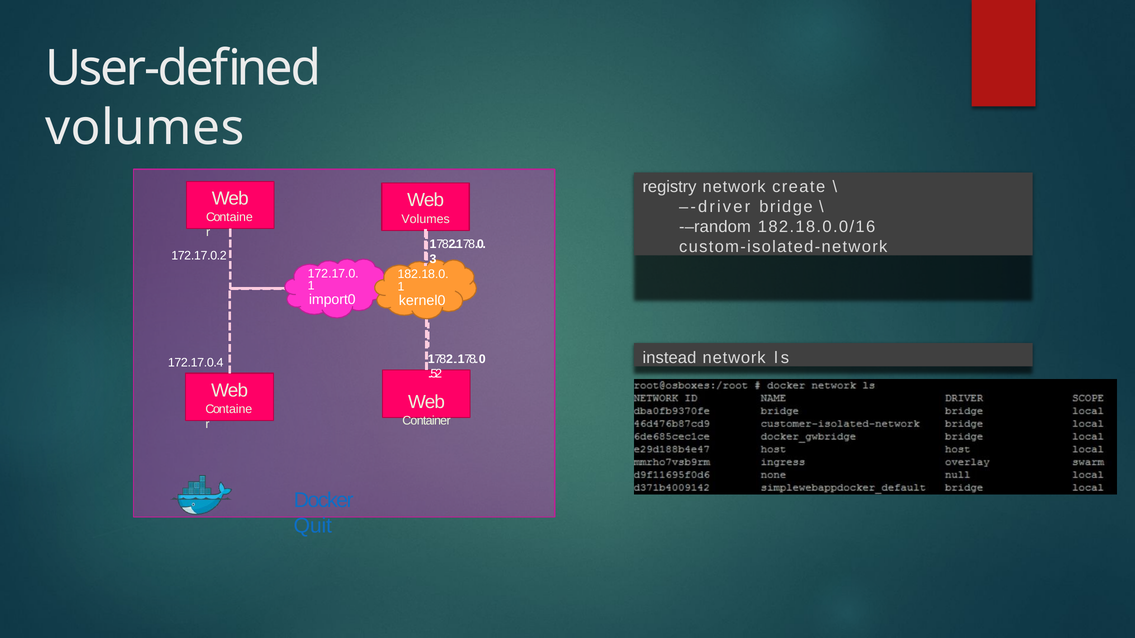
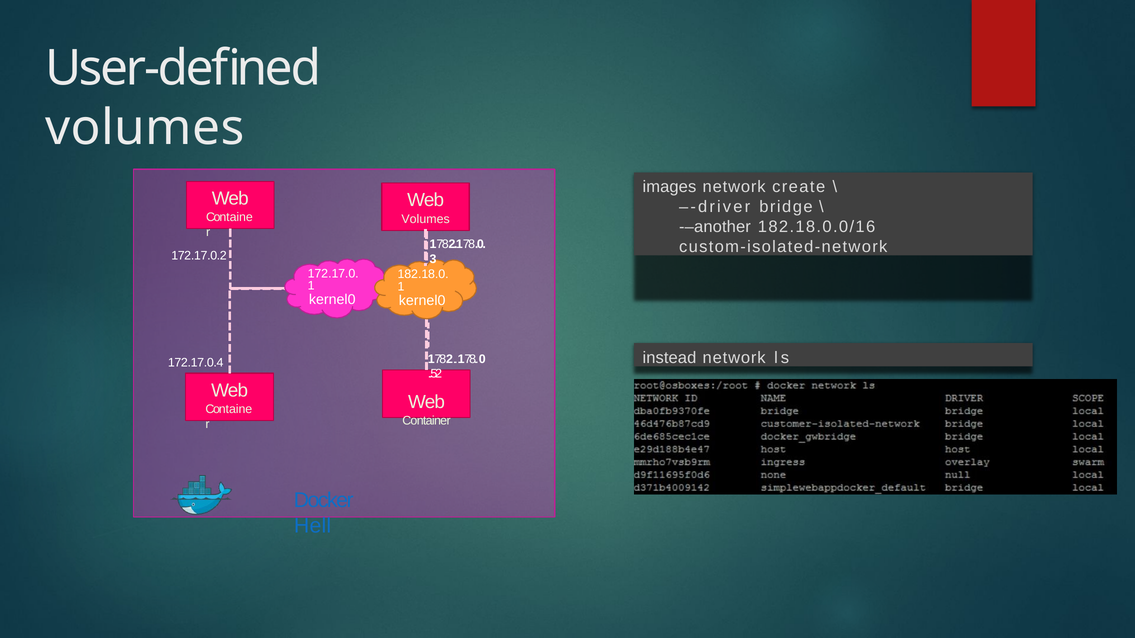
registry: registry -> images (669, 187)
-–random: -–random -> -–another (715, 227)
import0: import0 -> kernel0 (332, 300)
Quit: Quit -> Hell (313, 526)
